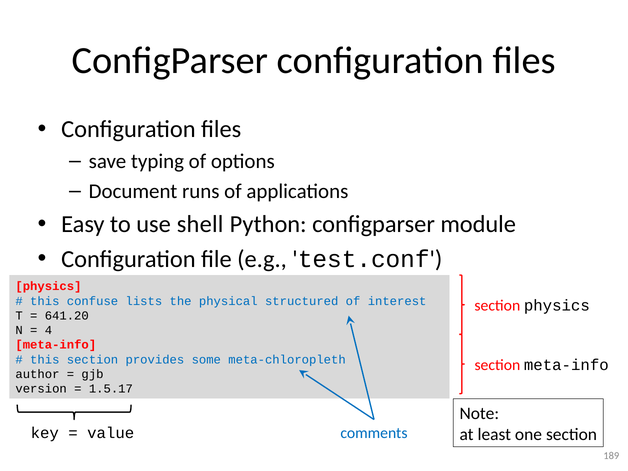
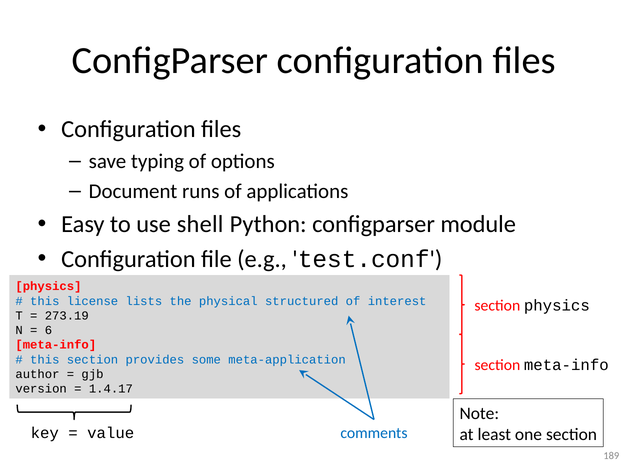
confuse: confuse -> license (92, 301)
641.20: 641.20 -> 273.19 (67, 316)
4: 4 -> 6 (48, 330)
meta-chloropleth: meta-chloropleth -> meta-application (287, 360)
1.5.17: 1.5.17 -> 1.4.17 (111, 389)
